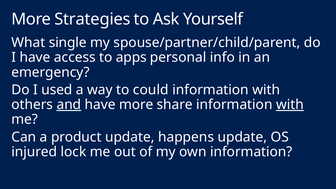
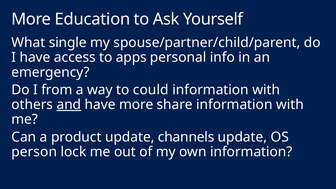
Strategies: Strategies -> Education (92, 19)
used: used -> from (57, 90)
with underline: present -> none (290, 105)
happens: happens -> channels (186, 137)
injured: injured -> person (34, 152)
